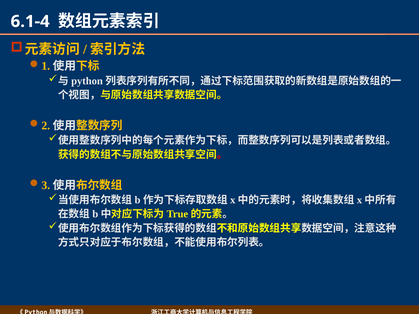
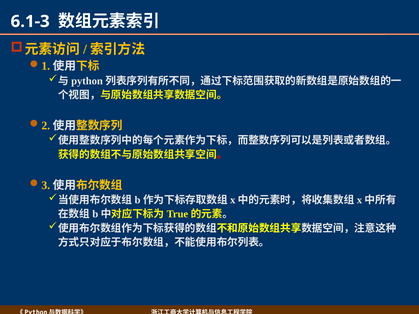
6.1-4: 6.1-4 -> 6.1-3 (30, 21)
